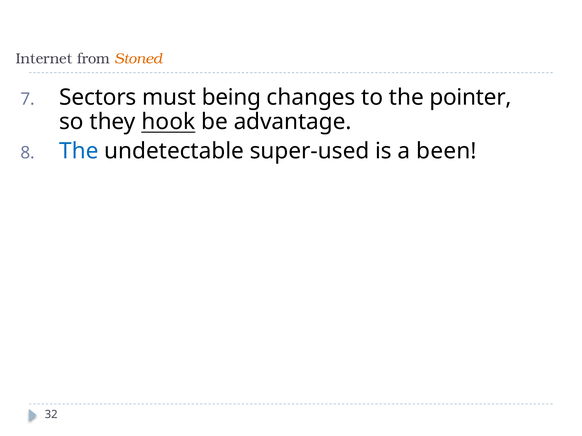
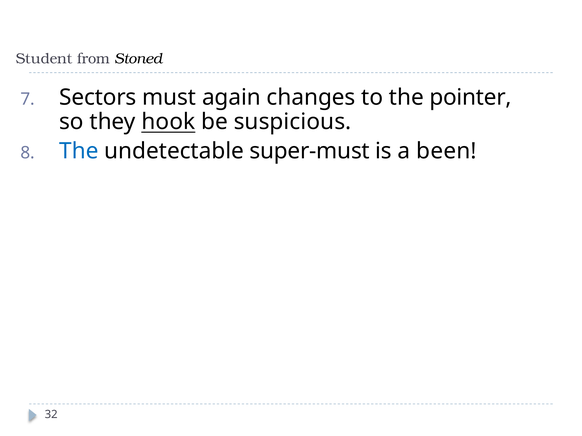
Internet: Internet -> Student (44, 59)
Stoned colour: orange -> black (139, 59)
being: being -> again (231, 97)
advantage: advantage -> suspicious (293, 122)
super-used: super-used -> super-must (310, 151)
